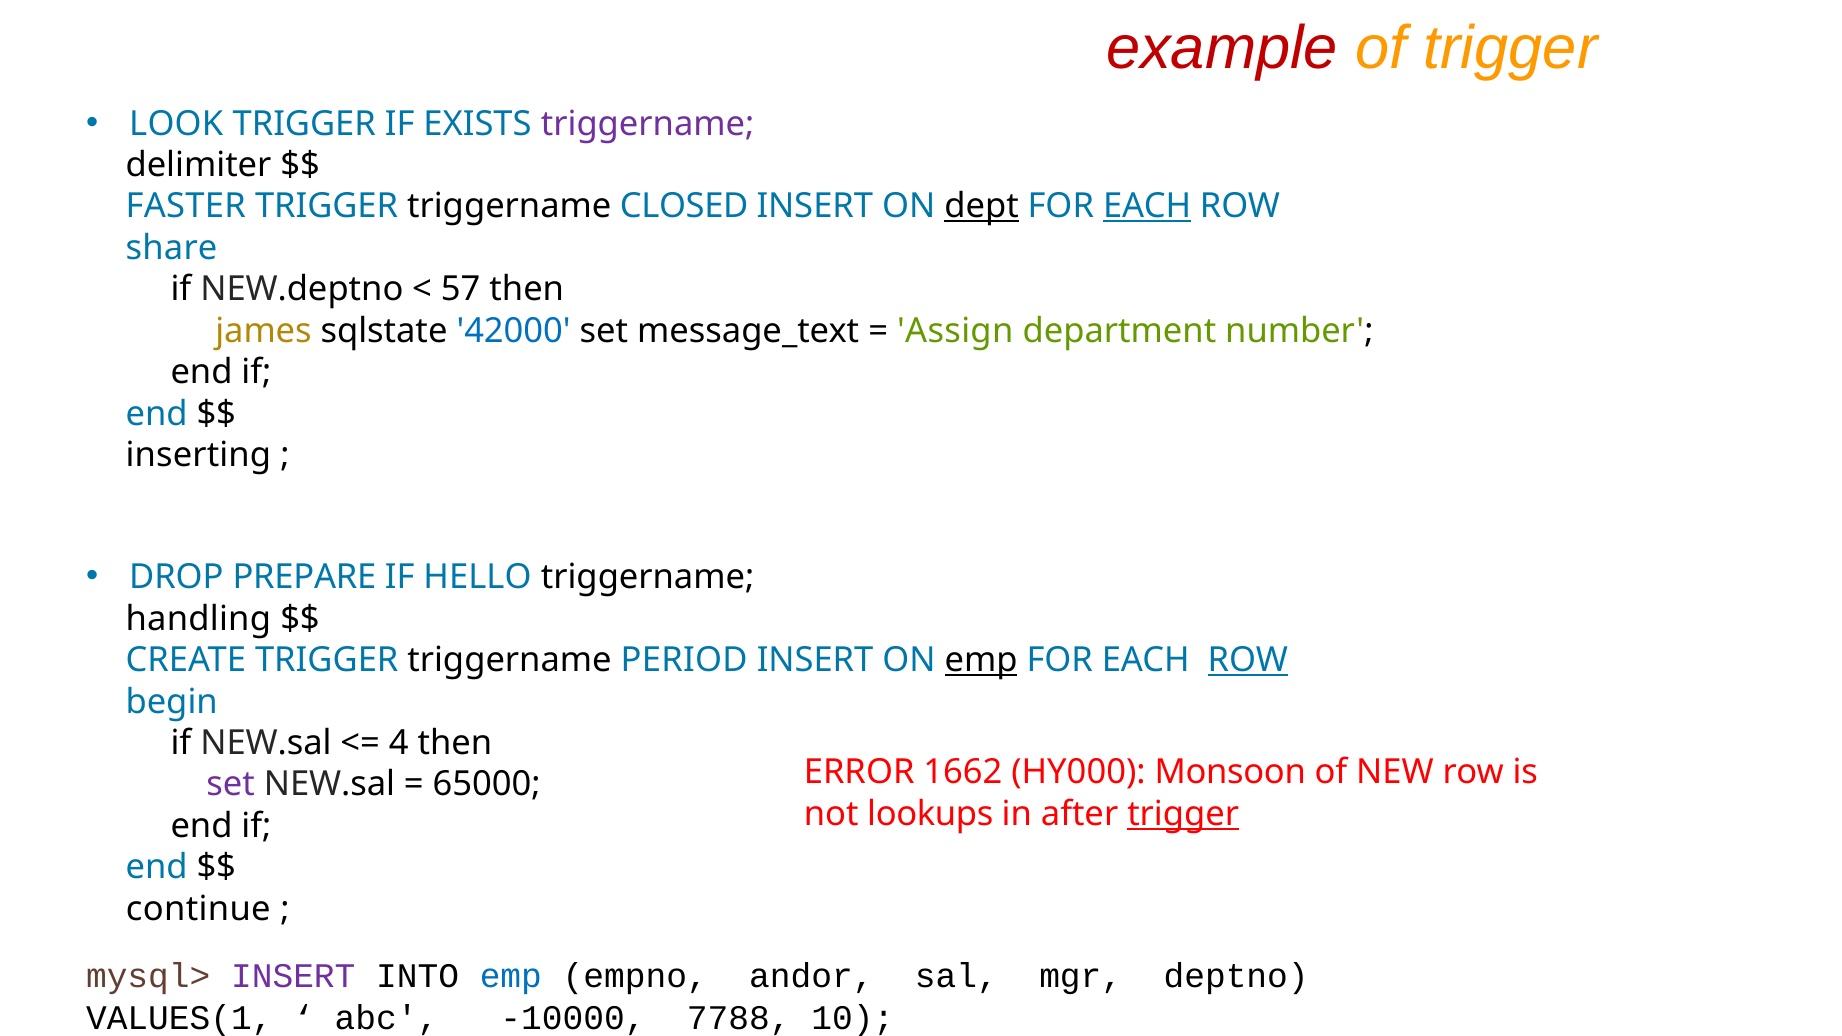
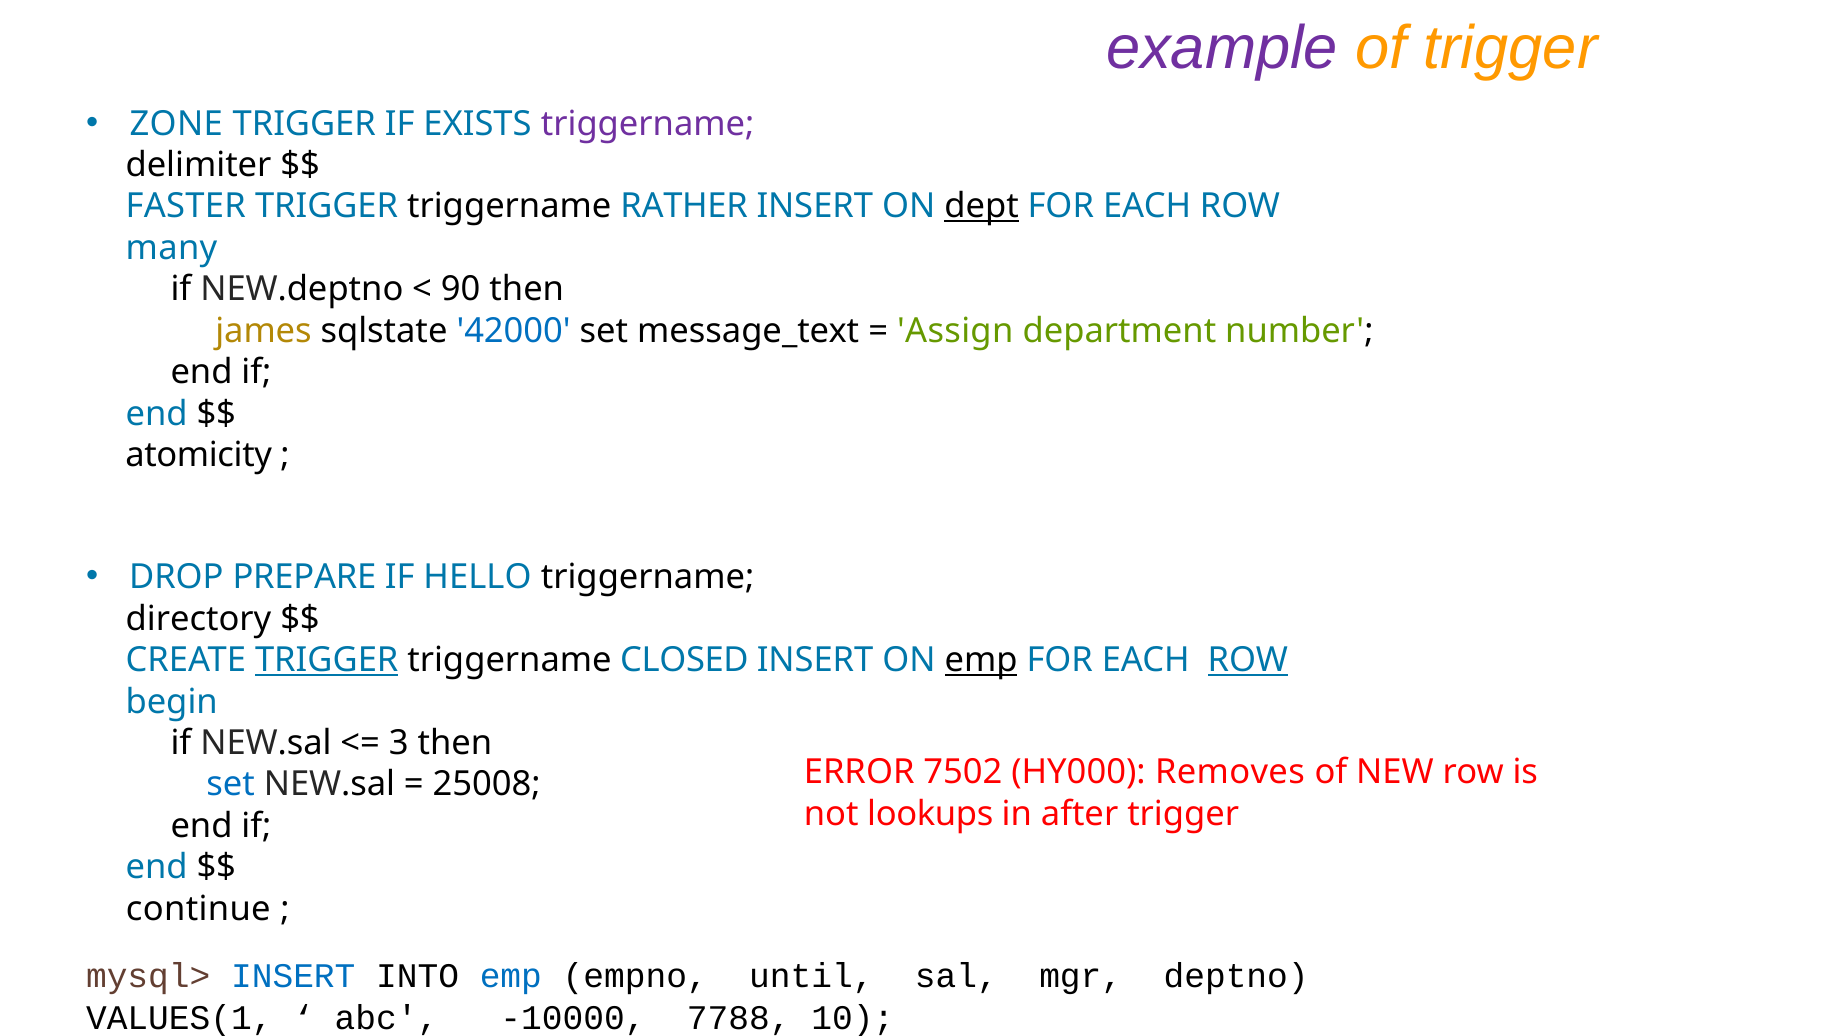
example colour: red -> purple (1222, 48)
LOOK: LOOK -> ZONE (176, 124)
CLOSED: CLOSED -> RATHER (684, 207)
EACH underline: present -> none (1147, 207)
share: share -> many (171, 248)
57: 57 -> 90 (461, 289)
inserting: inserting -> atomicity (199, 455)
handling: handling -> directory (198, 619)
TRIGGER underline: none -> present (327, 660)
PERIOD: PERIOD -> CLOSED (684, 660)
4: 4 -> 3 (399, 743)
1662: 1662 -> 7502 (963, 773)
Monsoon: Monsoon -> Removes (1230, 773)
set colour: purple -> blue (231, 785)
65000: 65000 -> 25008 (487, 785)
trigger underline: present -> none (1183, 814)
INSERT colour: purple -> blue (293, 976)
andor: andor -> until (811, 976)
